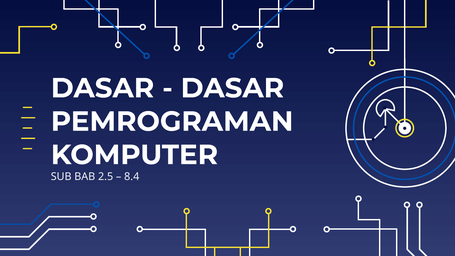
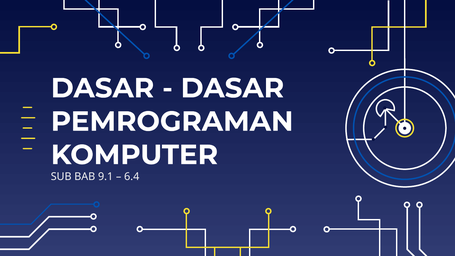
2.5: 2.5 -> 9.1 (106, 177)
8.4: 8.4 -> 6.4 (132, 177)
